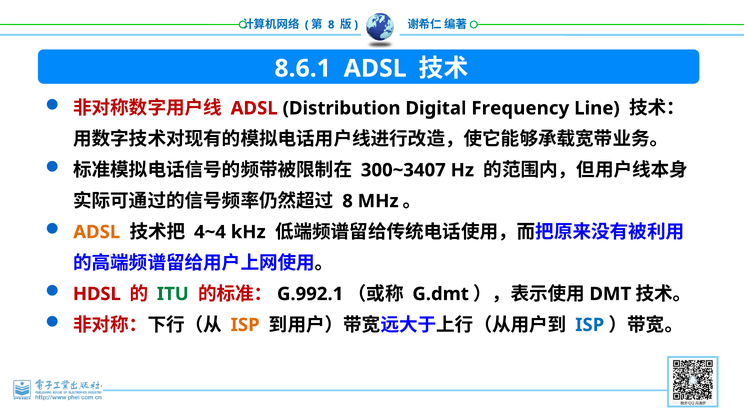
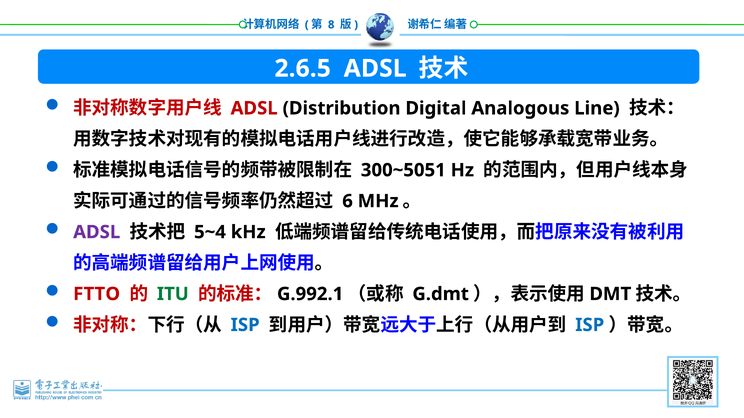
8.6.1: 8.6.1 -> 2.6.5 (303, 69)
Frequency: Frequency -> Analogous (520, 108)
300~3407: 300~3407 -> 300~5051 (403, 170)
8: 8 -> 6 (348, 201)
ADSL colour: orange -> purple (97, 232)
4~4: 4~4 -> 5~4 (210, 232)
HDSL: HDSL -> FTTO (97, 294)
ISP colour: orange -> blue (245, 325)
